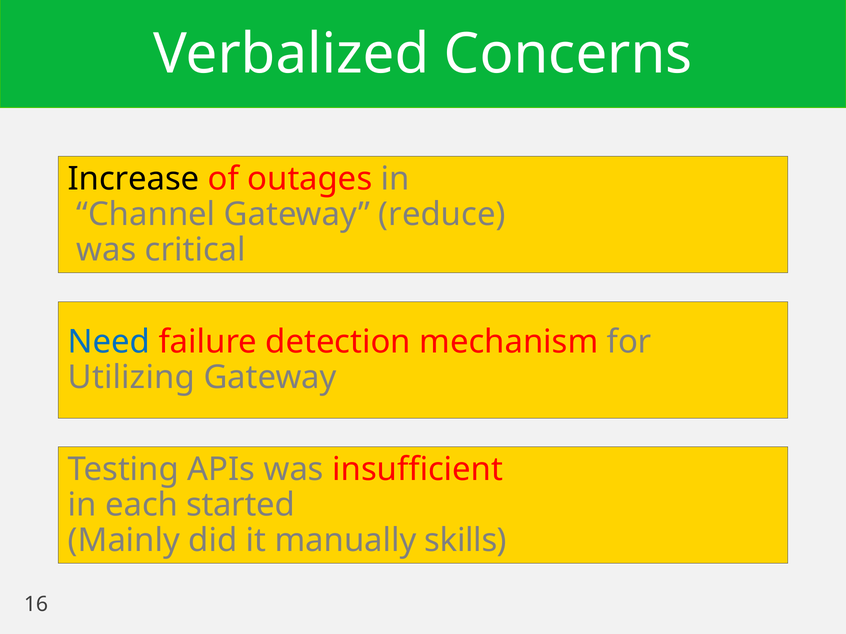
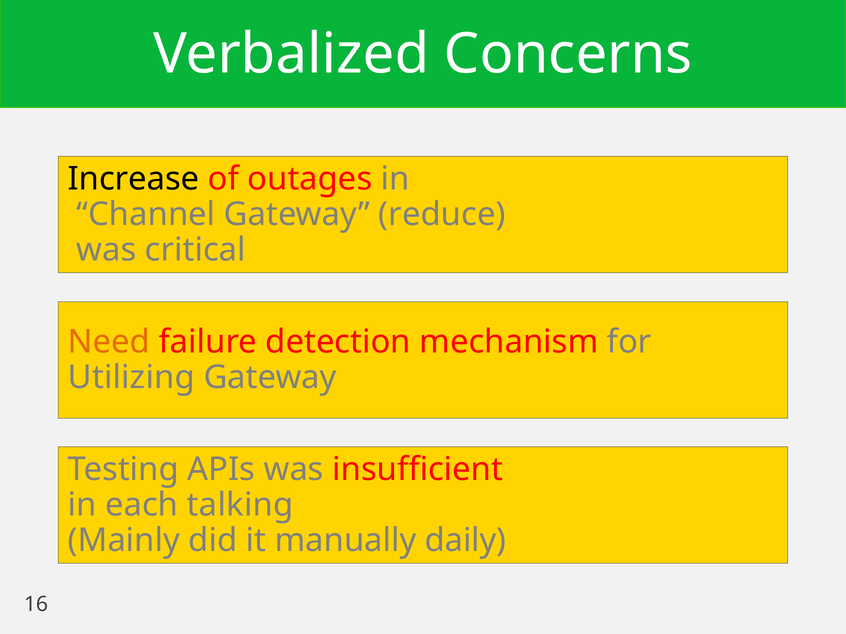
Need colour: blue -> orange (109, 342)
started: started -> talking (240, 505)
skills: skills -> daily (466, 541)
